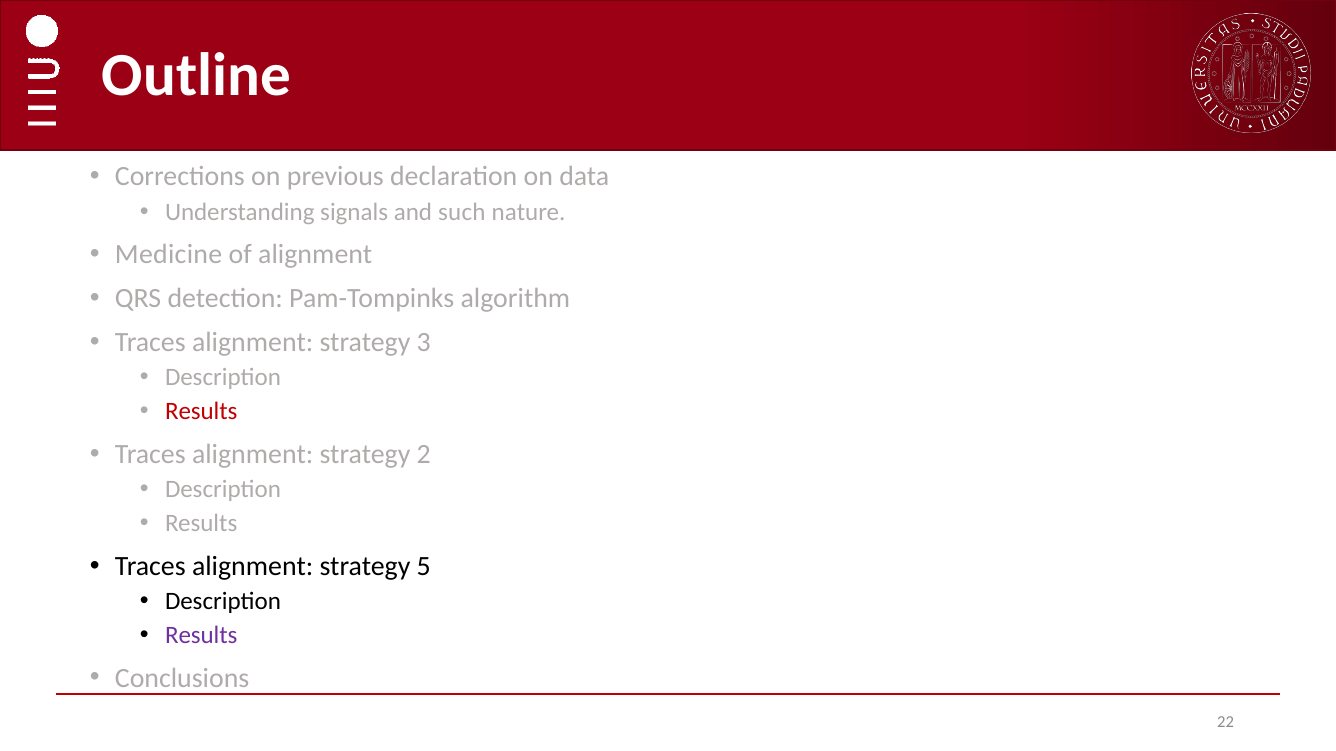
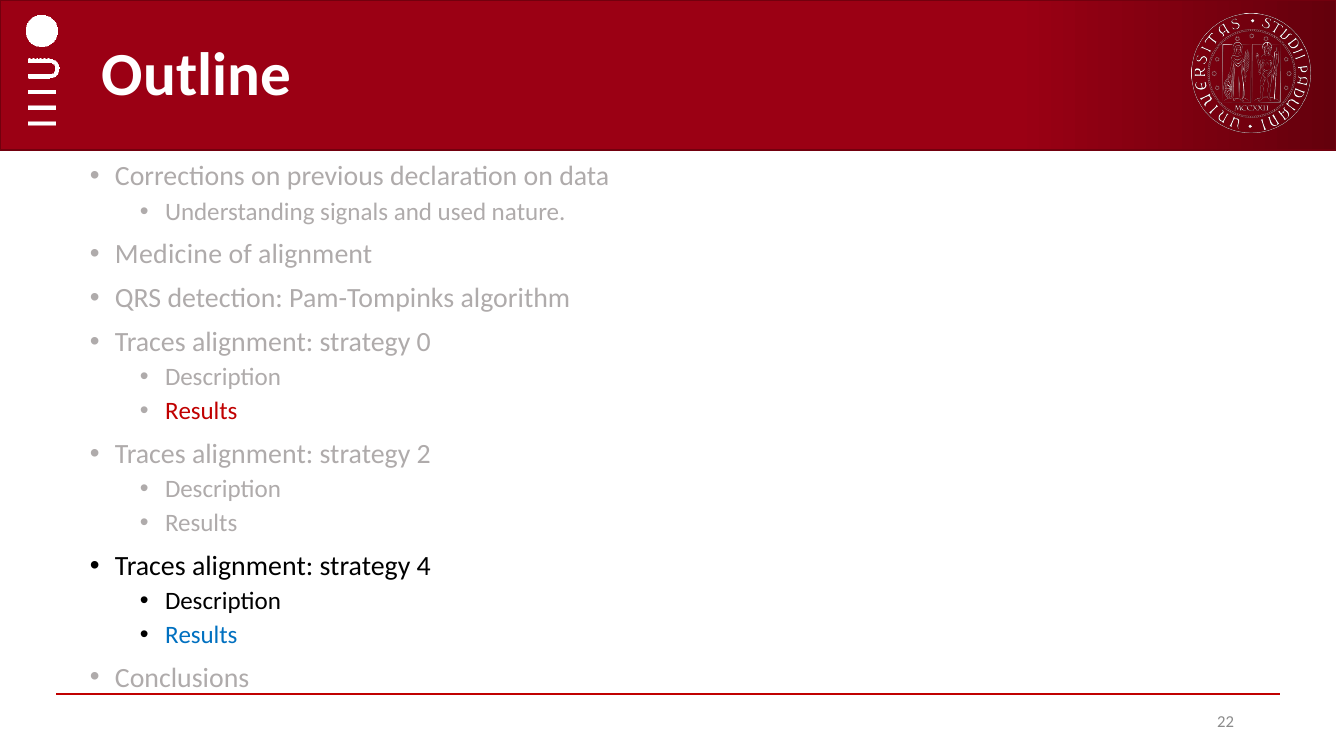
such: such -> used (462, 212)
3: 3 -> 0 (424, 342)
5: 5 -> 4 (424, 566)
Results colour: purple -> blue (201, 636)
